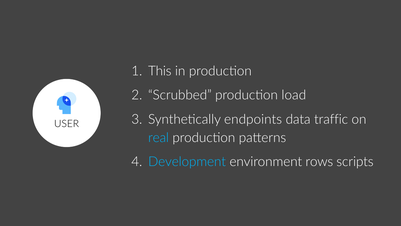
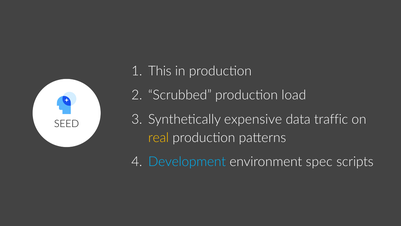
endpoints: endpoints -> expensive (253, 119)
USER: USER -> SEED (67, 123)
real colour: light blue -> yellow (159, 137)
rows: rows -> spec (319, 161)
